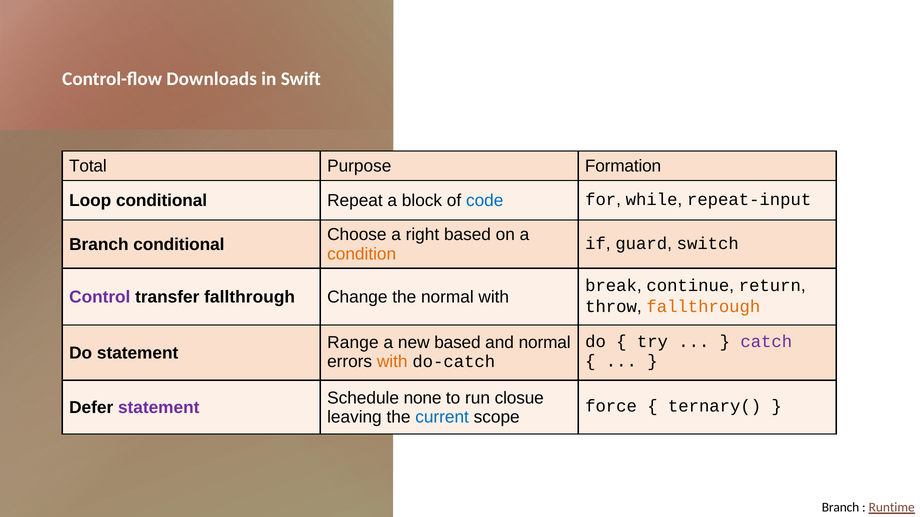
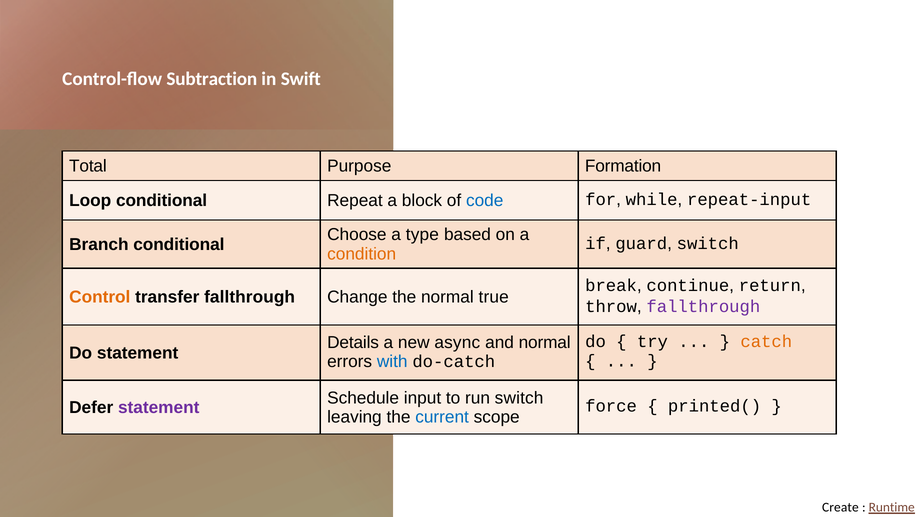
Downloads: Downloads -> Subtraction (212, 79)
right: right -> type (422, 235)
Control colour: purple -> orange (100, 297)
normal with: with -> true (494, 297)
fallthrough colour: orange -> purple (703, 307)
Range: Range -> Details (353, 343)
new based: based -> async (457, 343)
catch colour: purple -> orange (766, 342)
with colour: orange -> blue (392, 362)
none: none -> input (422, 398)
run closue: closue -> switch (519, 398)
ternary(: ternary( -> printed( (715, 406)
Branch: Branch -> Create (840, 508)
